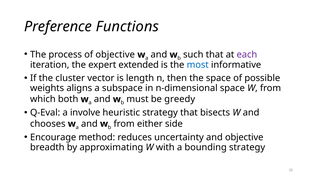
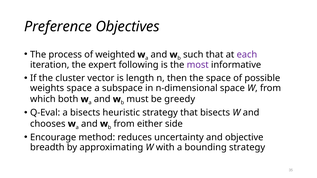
Functions: Functions -> Objectives (128, 27)
of objective: objective -> weighted (115, 55)
extended: extended -> following (139, 65)
most colour: blue -> purple (198, 65)
weights aligns: aligns -> space (79, 88)
a involve: involve -> bisects (85, 113)
